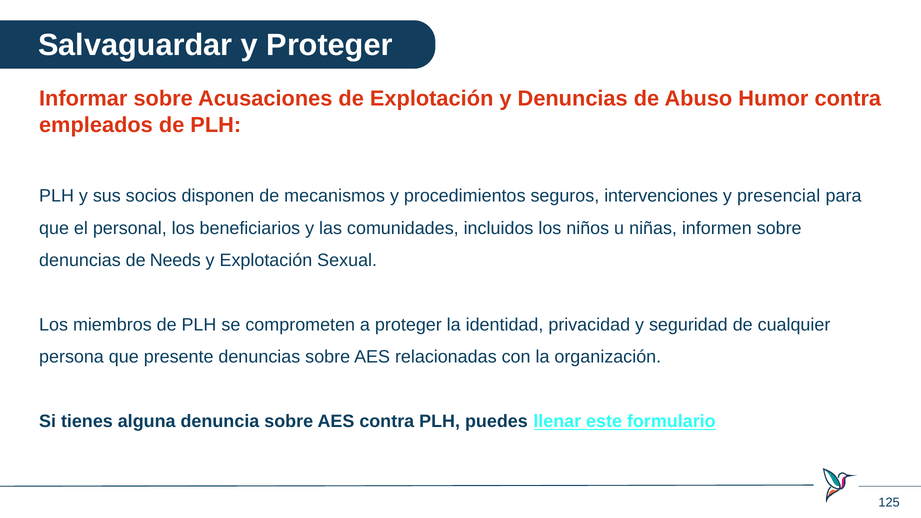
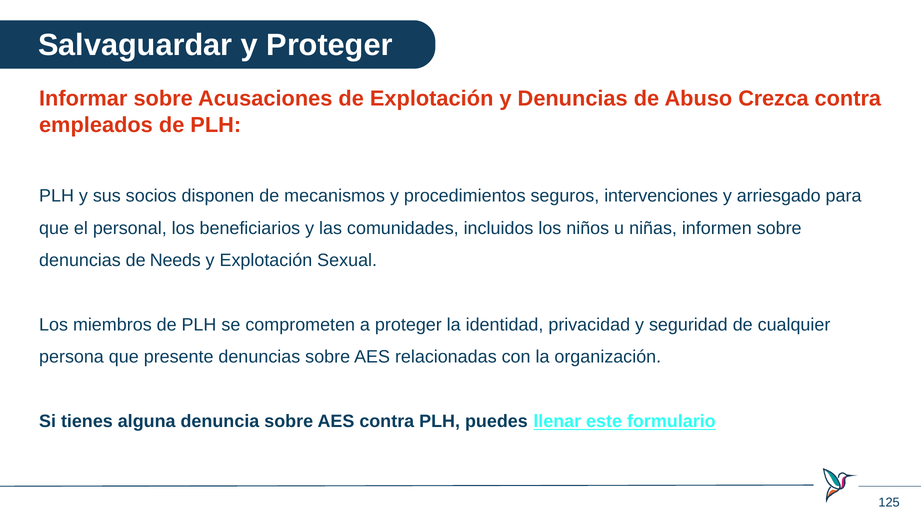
Humor: Humor -> Crezca (773, 99)
presencial: presencial -> arriesgado (779, 196)
